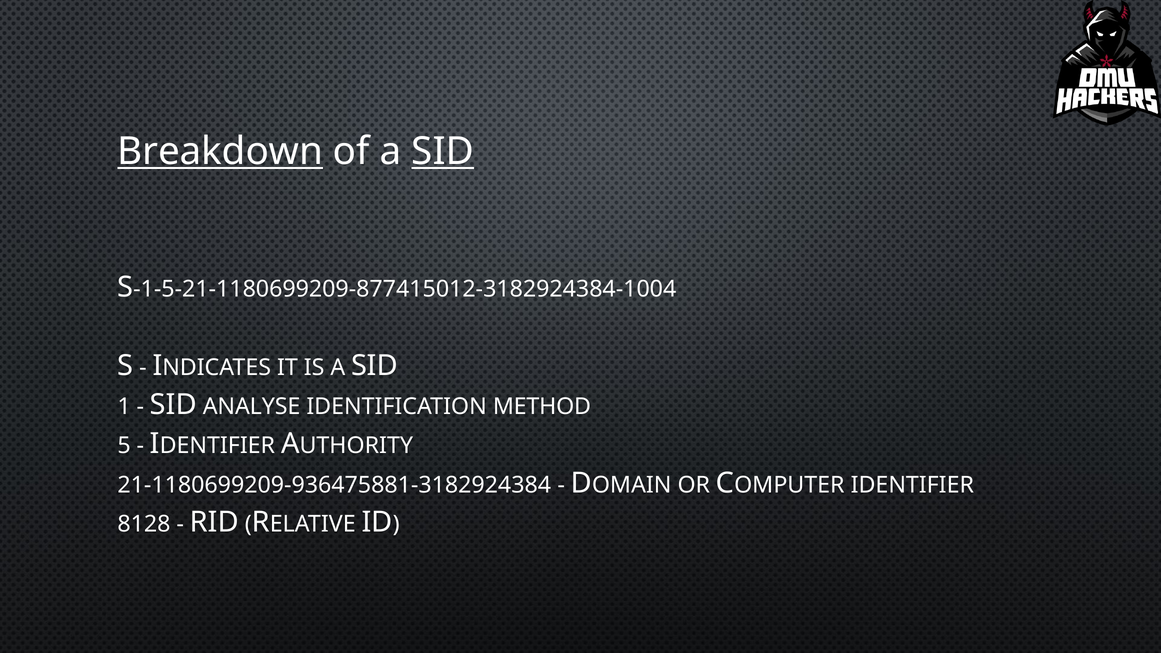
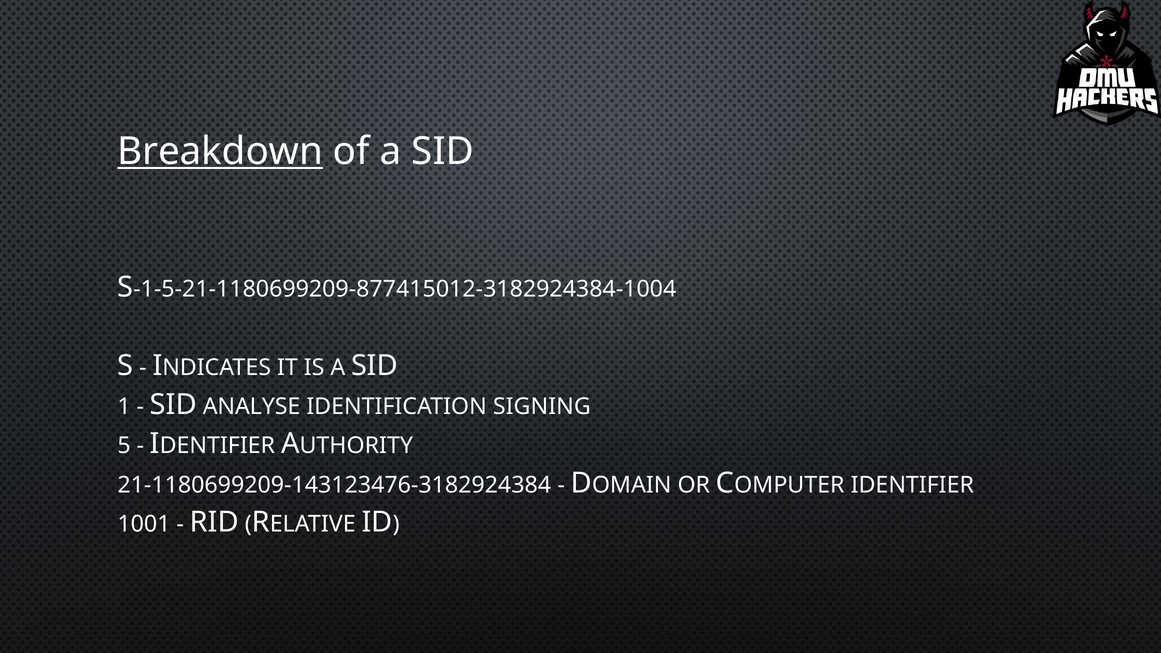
SID underline: present -> none (443, 151)
METHOD: METHOD -> SIGNING (542, 407)
21-1180699209-936475881-3182924384: 21-1180699209-936475881-3182924384 -> 21-1180699209-143123476-3182924384 (334, 485)
8128: 8128 -> 1001 (144, 524)
